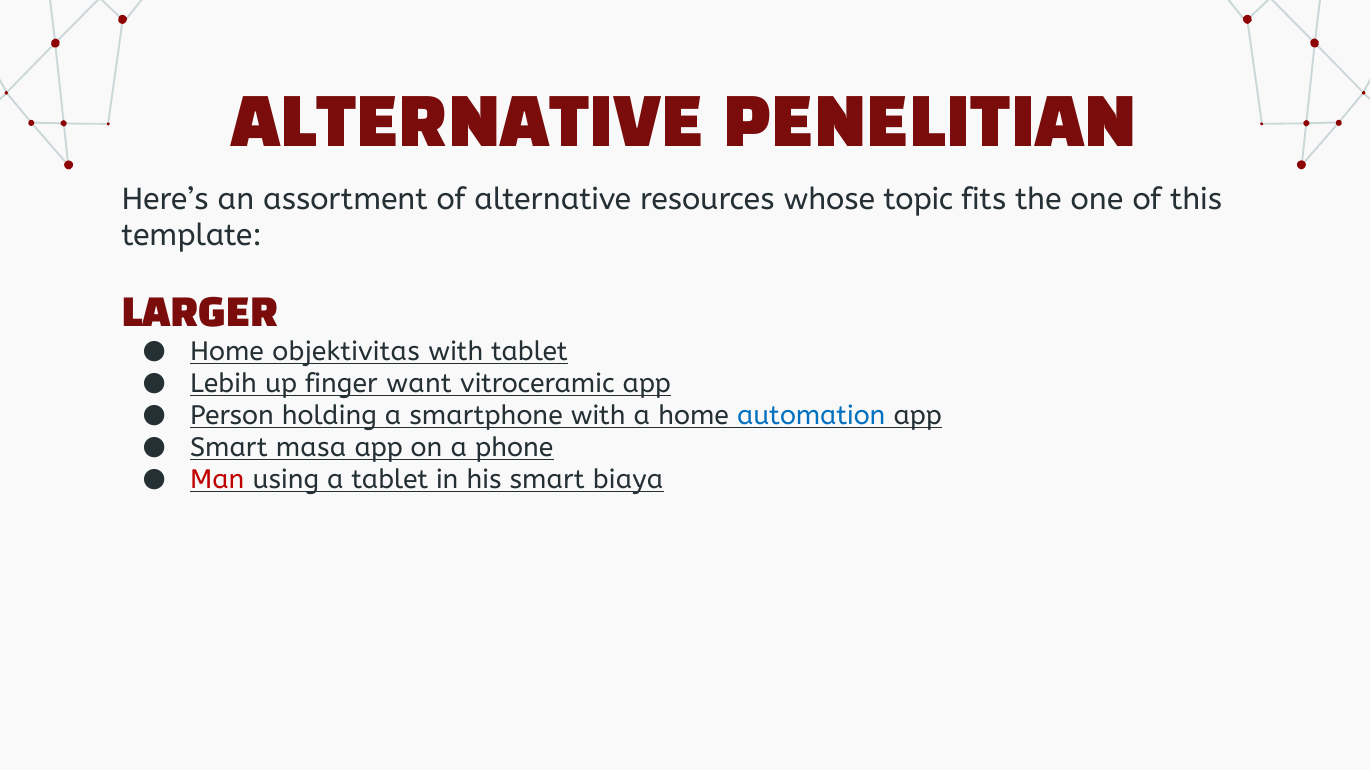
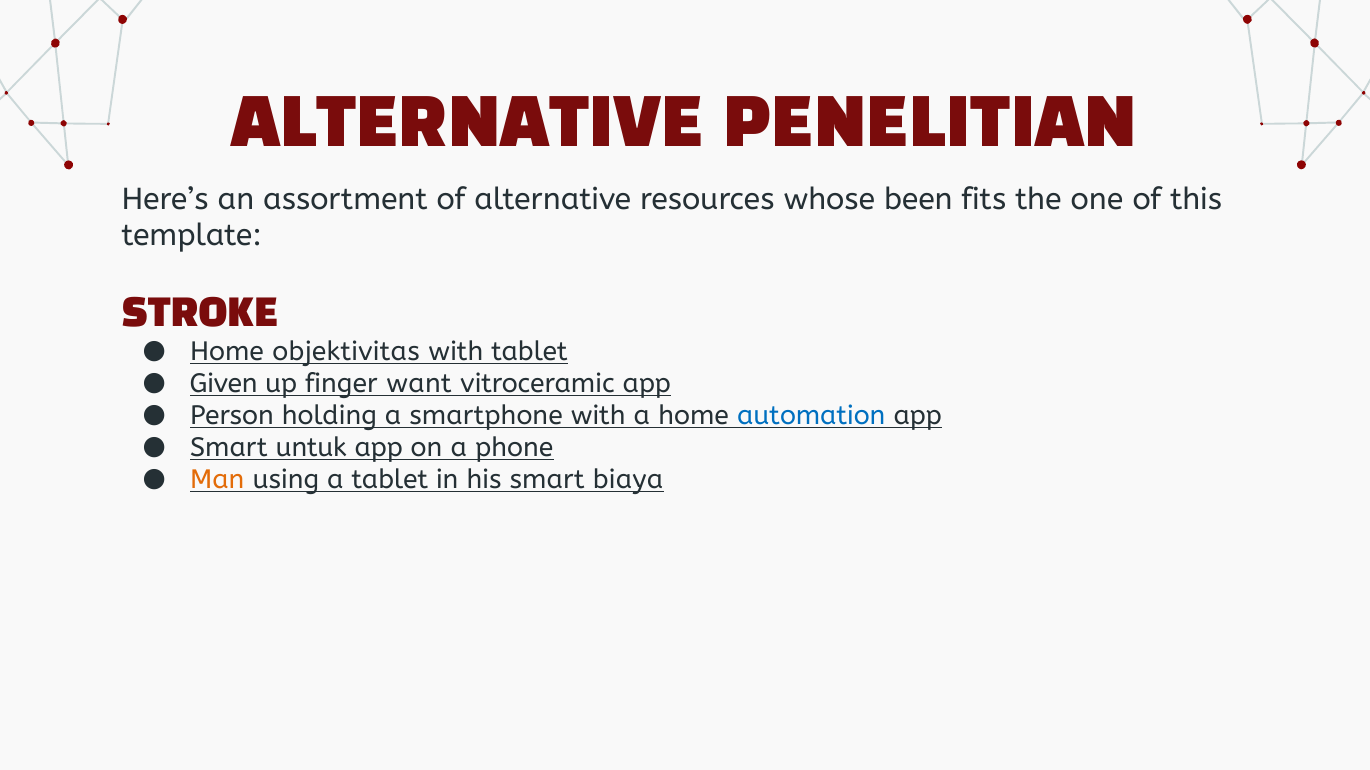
topic: topic -> been (918, 200)
LARGER: LARGER -> STROKE (200, 314)
Lebih: Lebih -> Given (224, 384)
masa: masa -> untuk (311, 448)
Man colour: red -> orange (217, 480)
